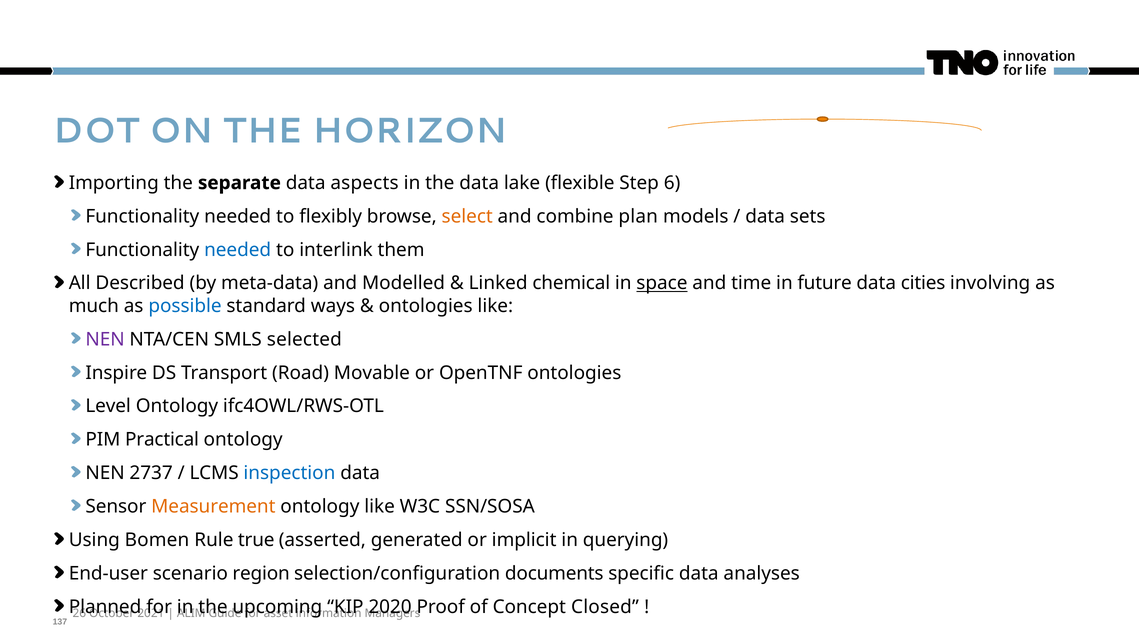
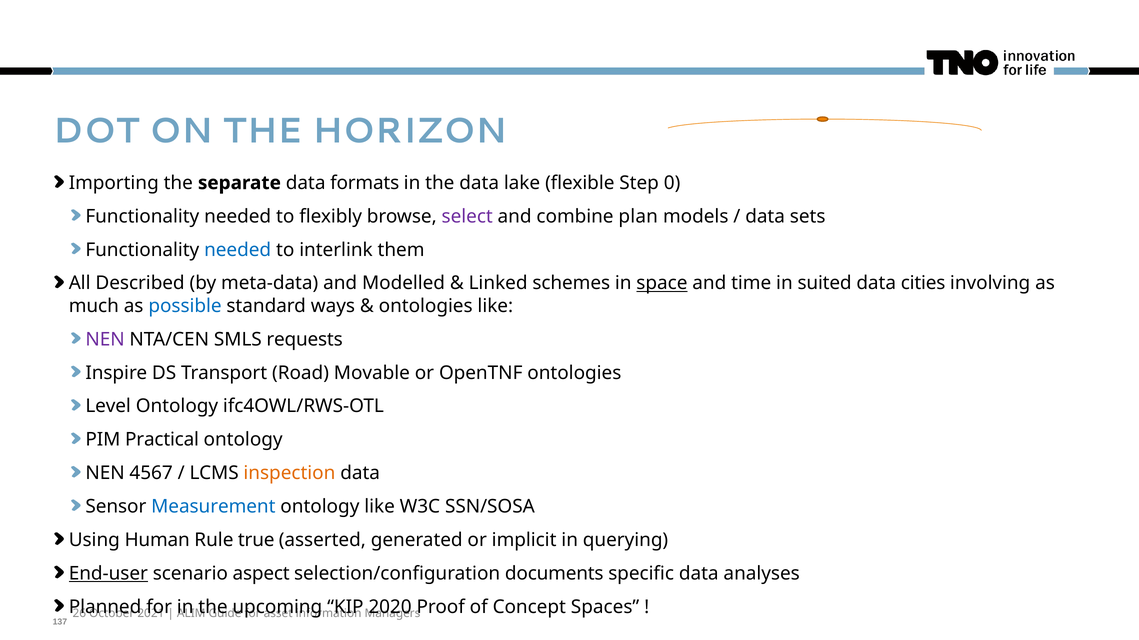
aspects: aspects -> formats (365, 183)
6: 6 -> 0 (672, 183)
select colour: orange -> purple (467, 217)
chemical: chemical -> schemes (571, 283)
future: future -> suited (825, 283)
selected: selected -> requests (305, 340)
2737: 2737 -> 4567 (151, 474)
inspection colour: blue -> orange (289, 474)
Measurement colour: orange -> blue (213, 507)
Bomen: Bomen -> Human (157, 540)
End-user underline: none -> present (108, 574)
region: region -> aspect (261, 574)
Closed: Closed -> Spaces (605, 607)
